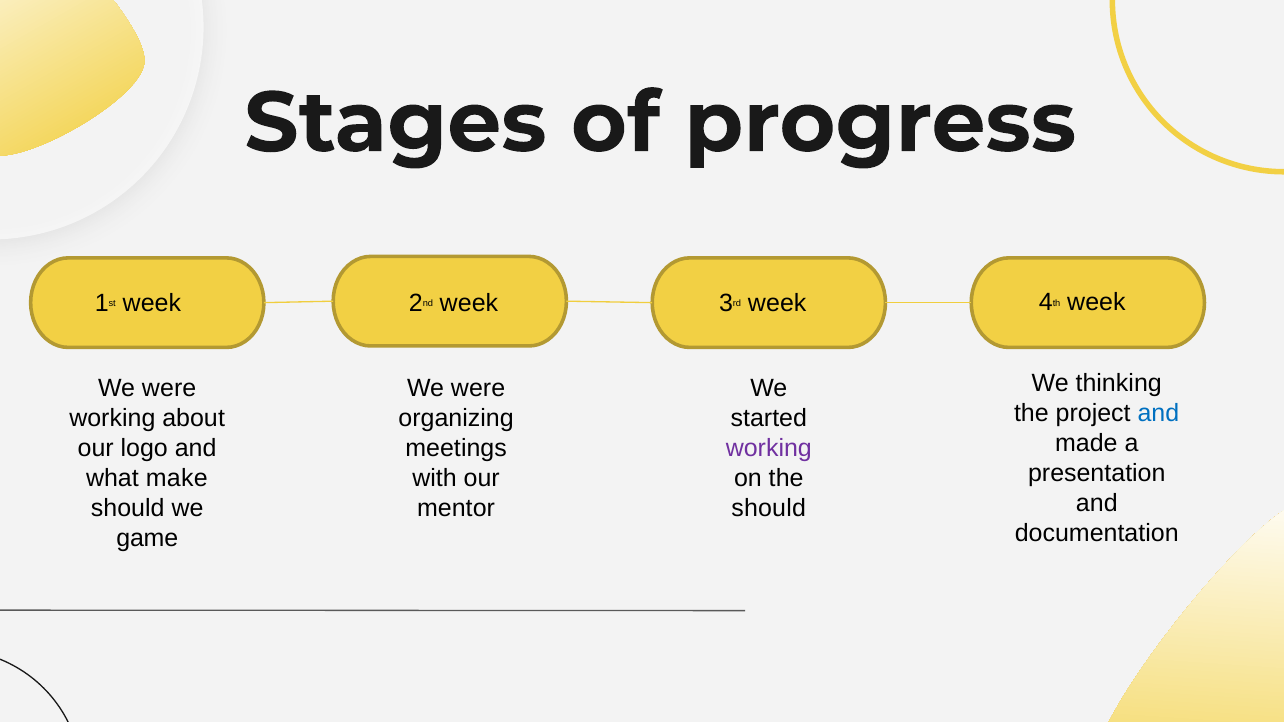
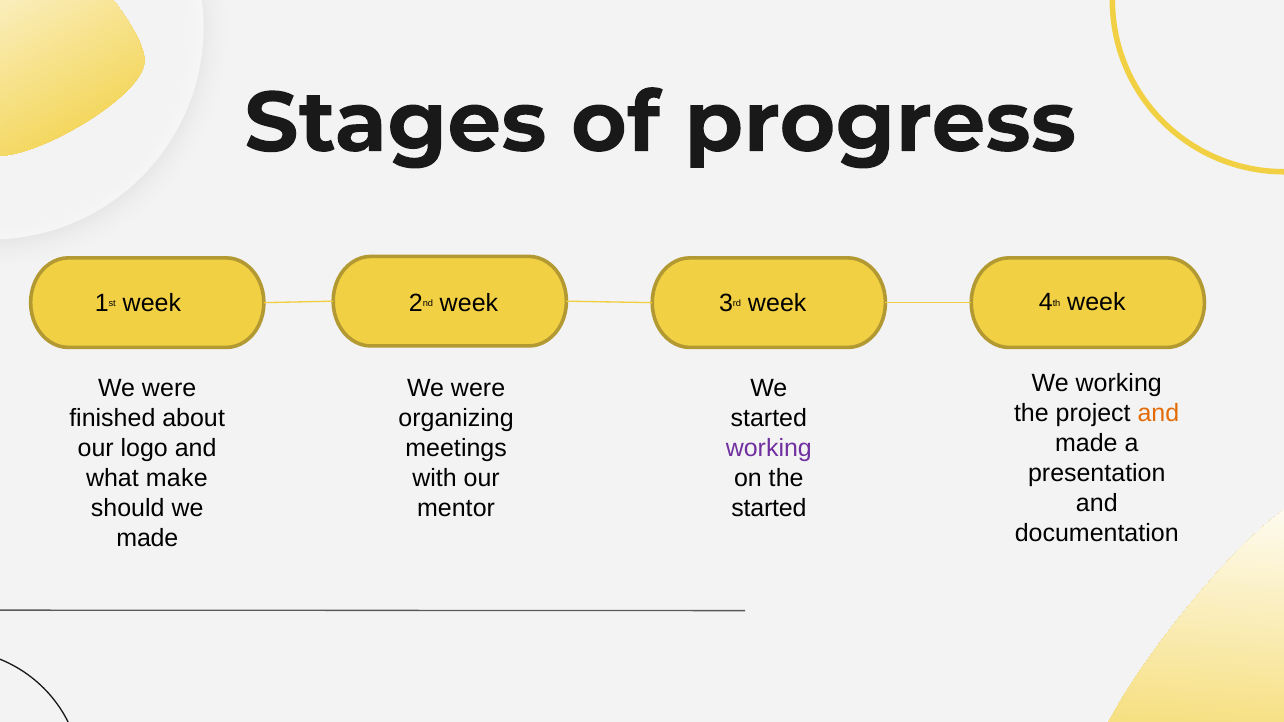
We thinking: thinking -> working (1119, 384)
and colour: blue -> orange (1158, 414)
working: working -> finished (112, 418)
should: should -> started (769, 509)
game: game -> made (147, 538)
